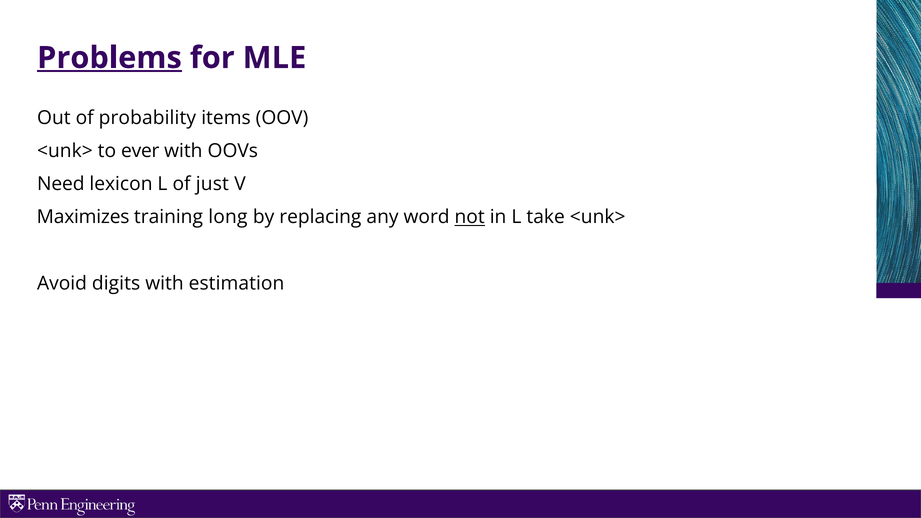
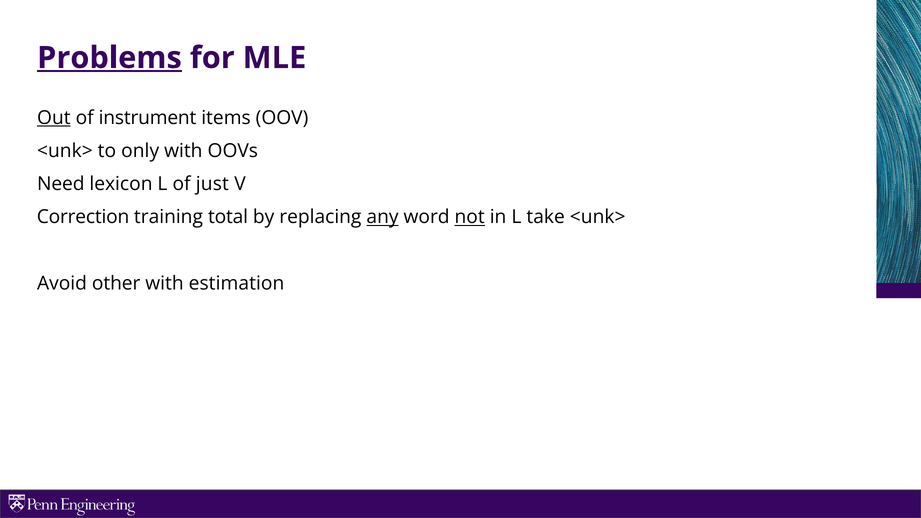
Out underline: none -> present (54, 118)
probability: probability -> instrument (148, 118)
ever: ever -> only (140, 151)
Maximizes: Maximizes -> Correction (83, 217)
long: long -> total (228, 217)
any underline: none -> present (383, 217)
digits: digits -> other (116, 283)
